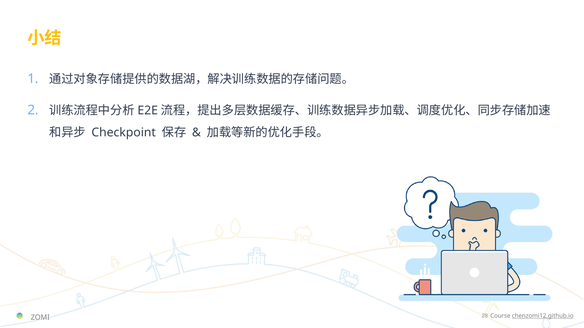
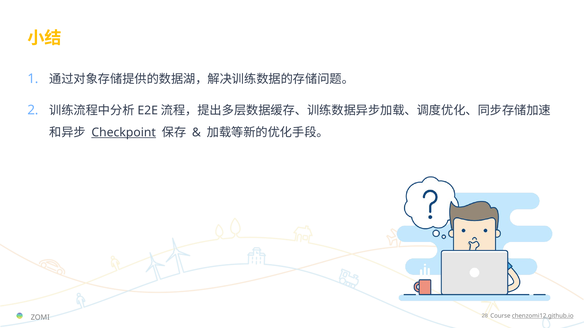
Checkpoint underline: none -> present (124, 133)
